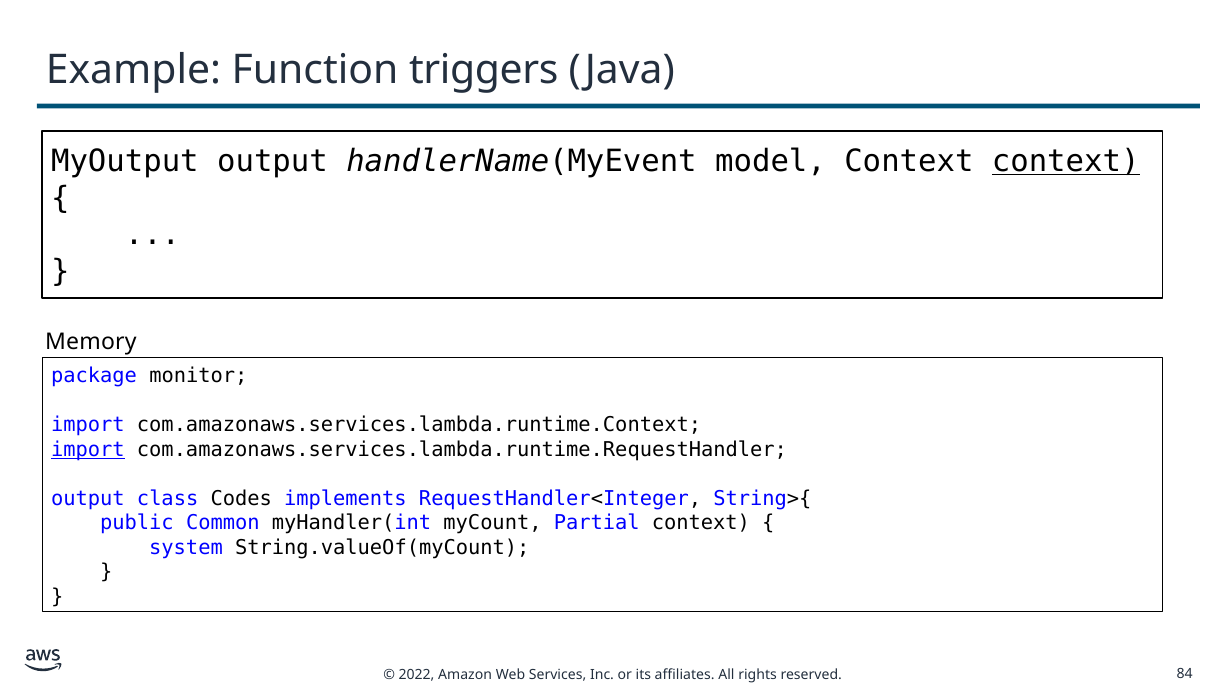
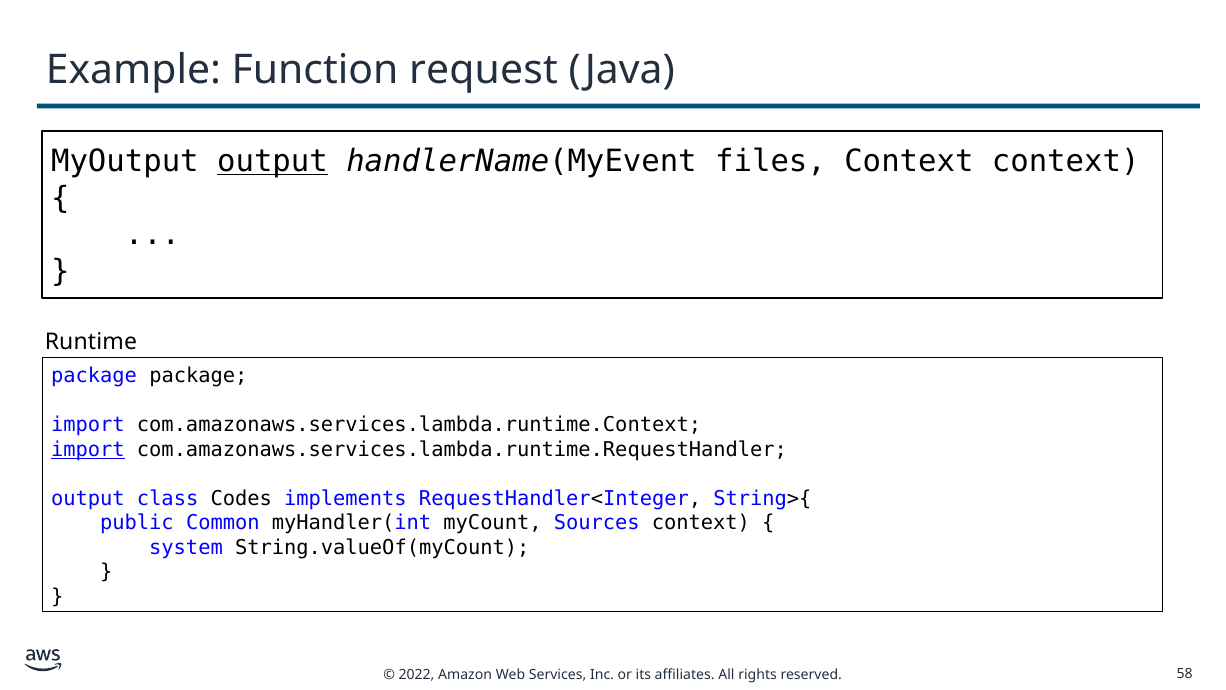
triggers: triggers -> request (483, 70)
output underline: none -> present (272, 161)
model: model -> files (771, 161)
context underline: present -> none (1066, 161)
Memory: Memory -> Runtime (91, 341)
package monitor: monitor -> package (198, 376)
Partial: Partial -> Sources (597, 523)
84: 84 -> 58 (1185, 674)
